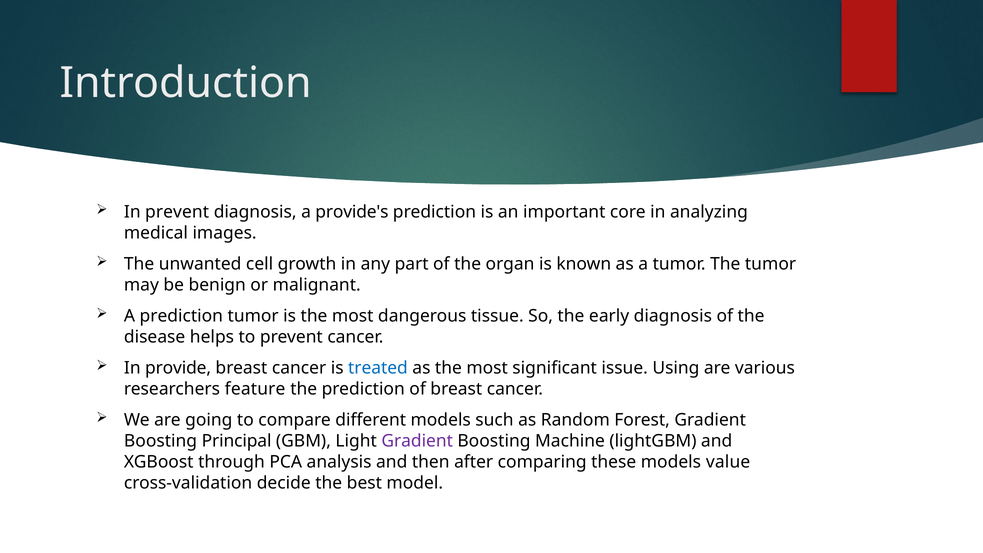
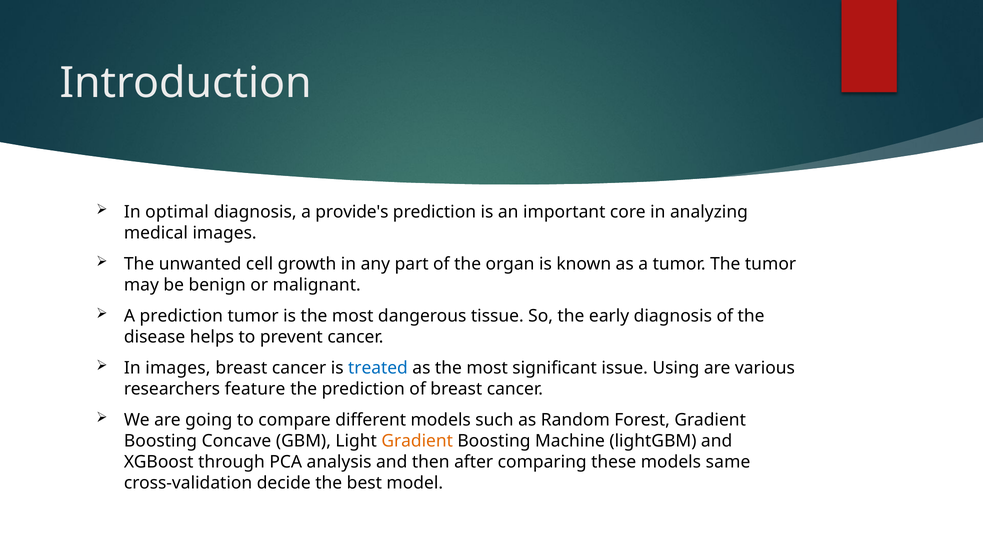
In prevent: prevent -> optimal (177, 212)
In provide: provide -> images (178, 368)
Principal: Principal -> Concave (236, 441)
Gradient colour: purple -> orange (417, 441)
value: value -> same (728, 462)
